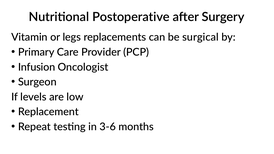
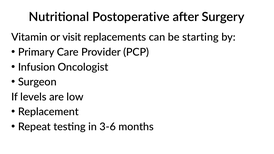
legs: legs -> visit (72, 37)
surgical: surgical -> starting (200, 37)
